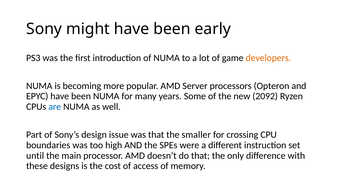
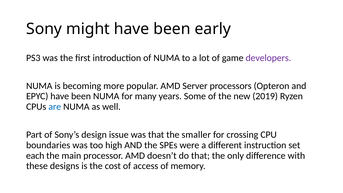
developers colour: orange -> purple (268, 58)
2092: 2092 -> 2019 (265, 96)
until: until -> each (35, 156)
